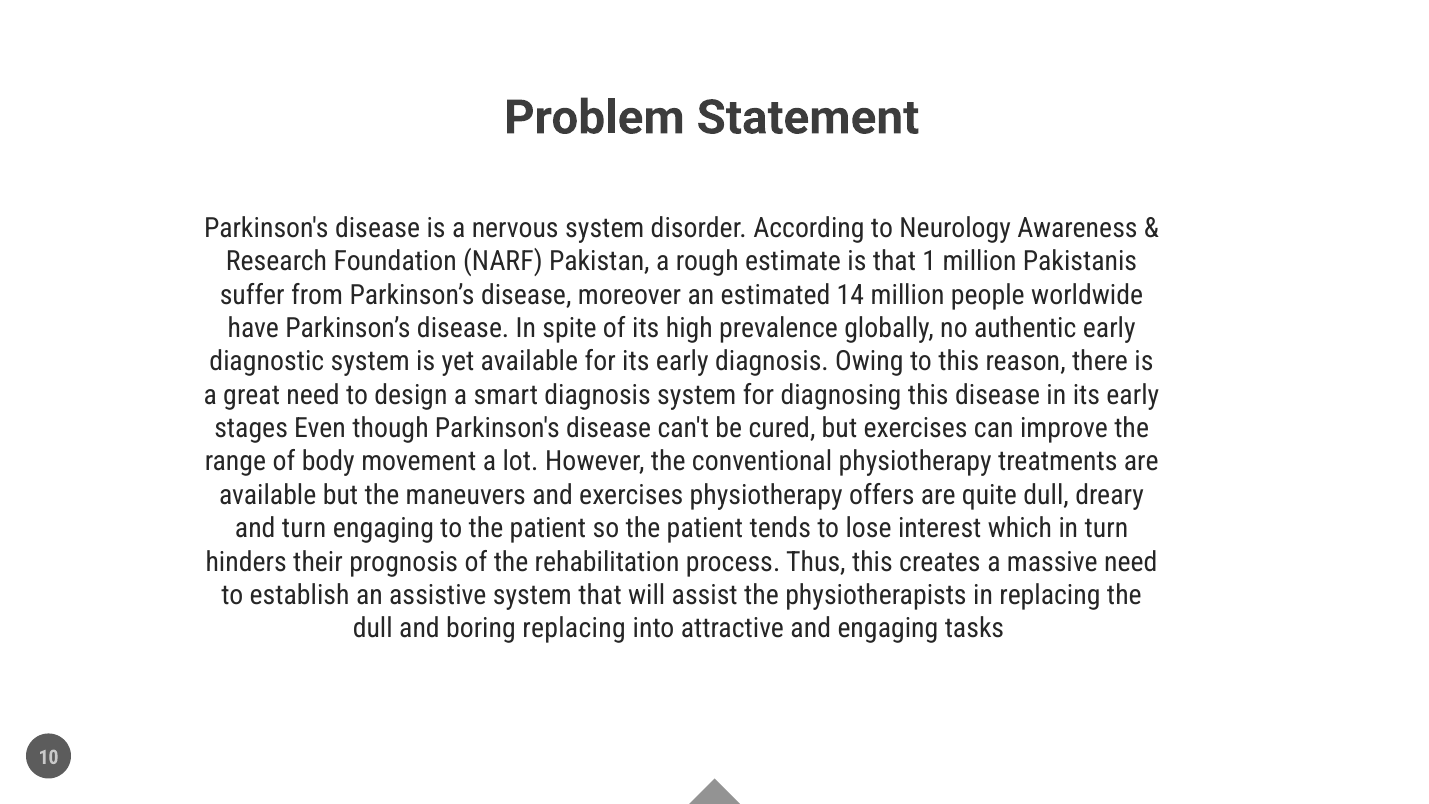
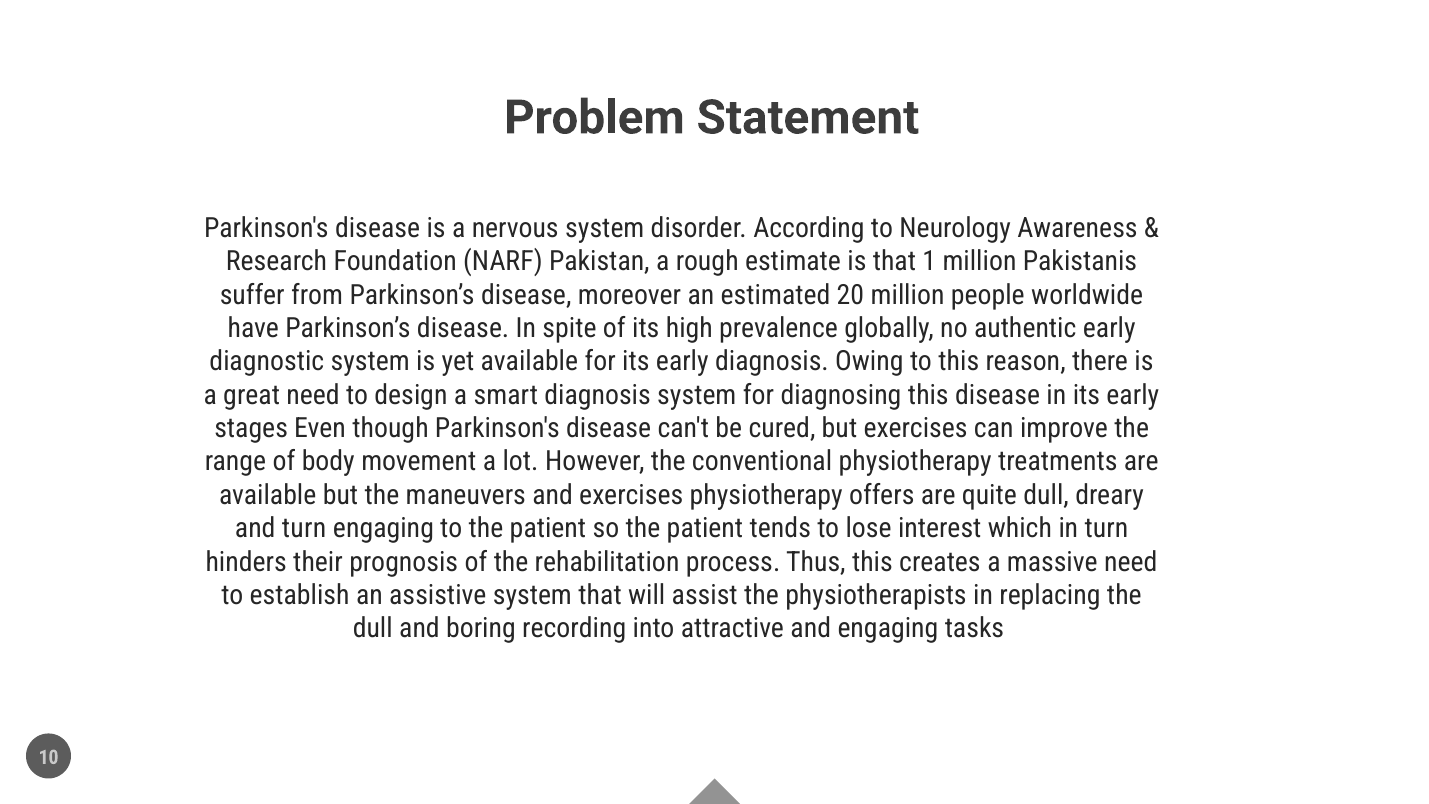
14: 14 -> 20 (850, 295)
boring replacing: replacing -> recording (574, 628)
